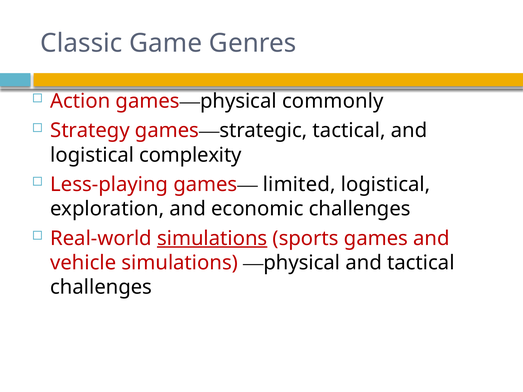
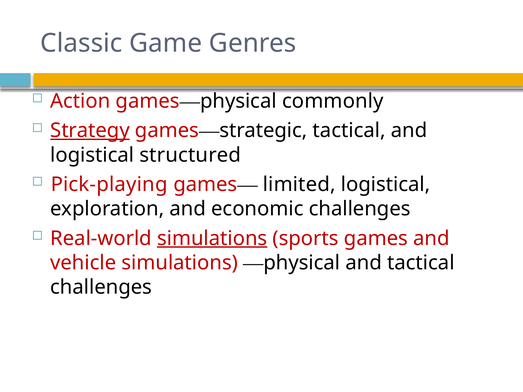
Strategy underline: none -> present (90, 131)
complexity: complexity -> structured (190, 155)
Less-playing: Less-playing -> Pick-playing (109, 185)
